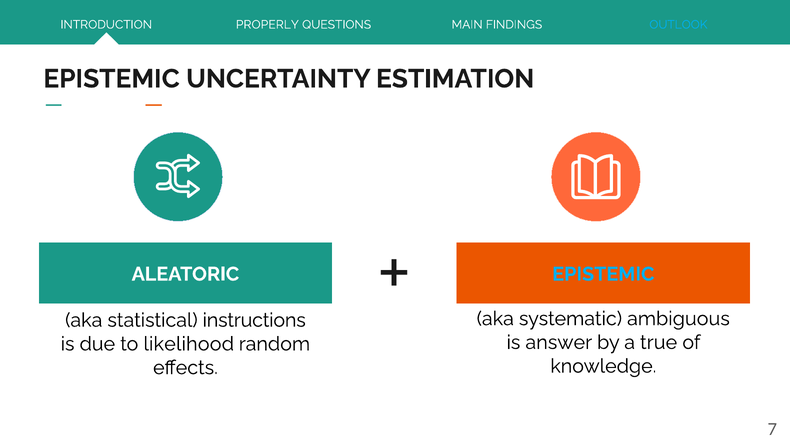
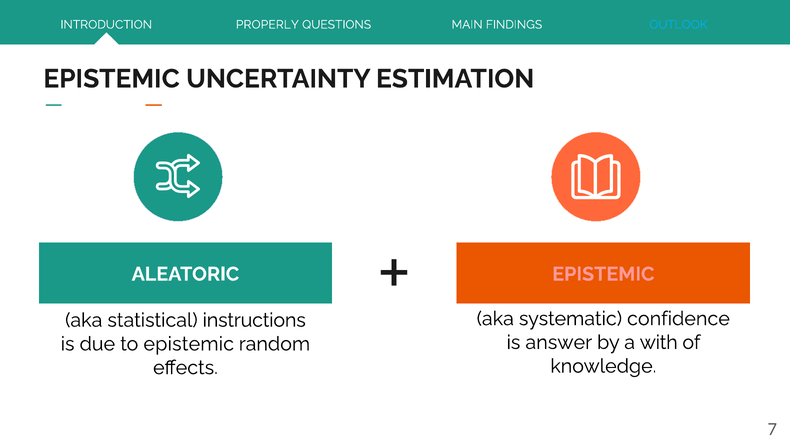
EPISTEMIC colour: light blue -> pink (603, 274)
ambiguous: ambiguous -> confidence (678, 318)
true: true -> with (659, 342)
to likelihood: likelihood -> epistemic (189, 343)
